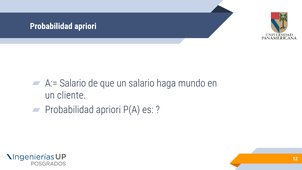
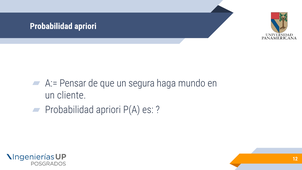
A:= Salario: Salario -> Pensar (73, 83)
un salario: salario -> segura (142, 83)
